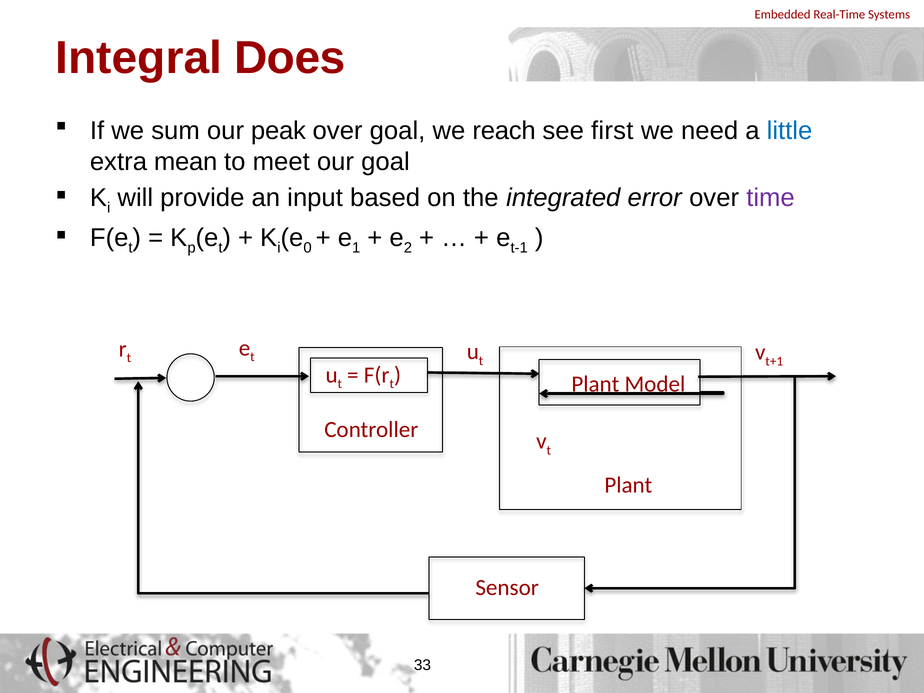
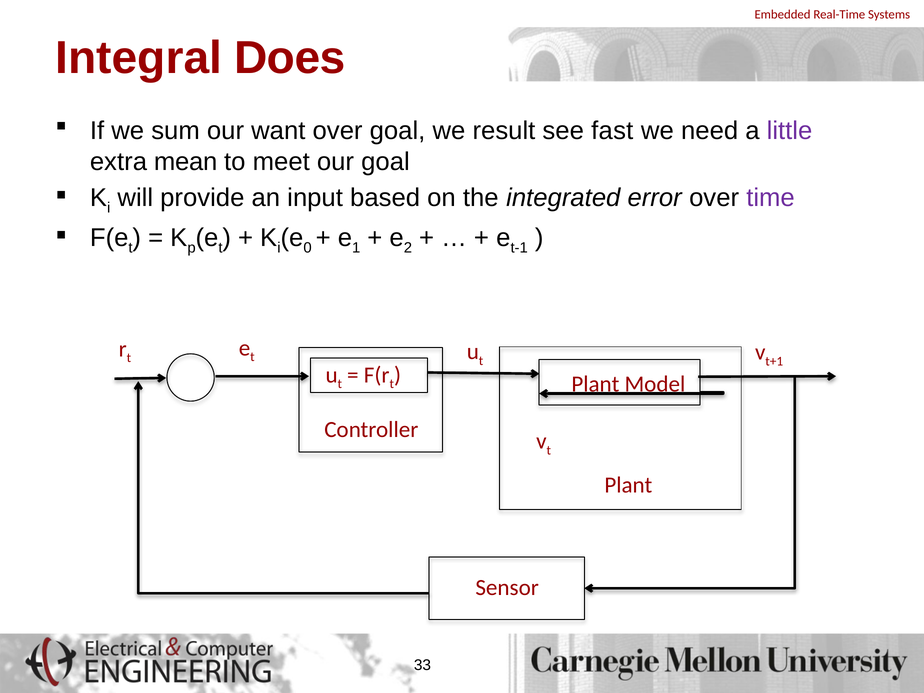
peak: peak -> want (278, 131)
reach: reach -> result (504, 131)
first: first -> fast (612, 131)
little colour: blue -> purple (789, 131)
